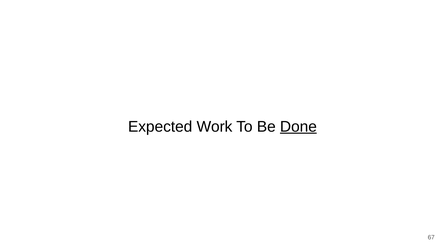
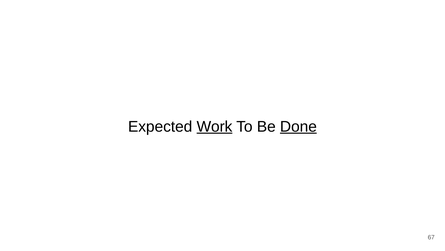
Work underline: none -> present (214, 126)
